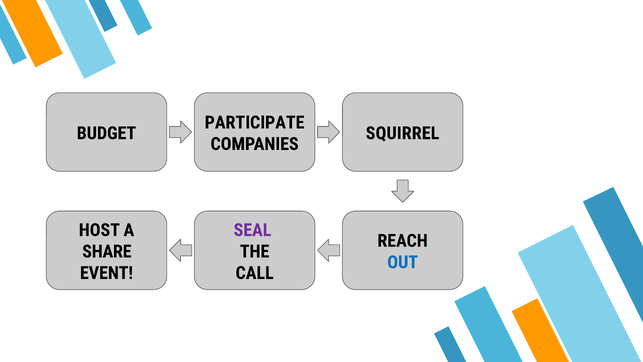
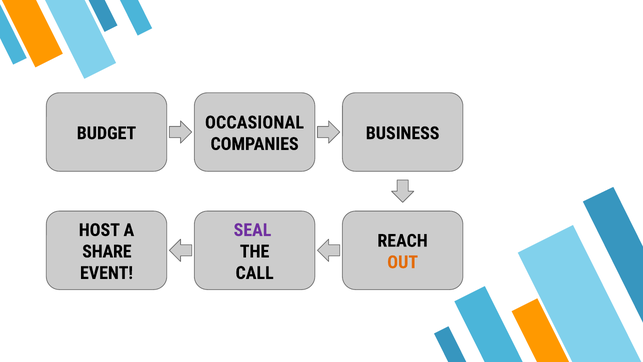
PARTICIPATE: PARTICIPATE -> OCCASIONAL (254, 122)
SQUIRREL: SQUIRREL -> BUSINESS (403, 133)
OUT colour: blue -> orange (403, 262)
